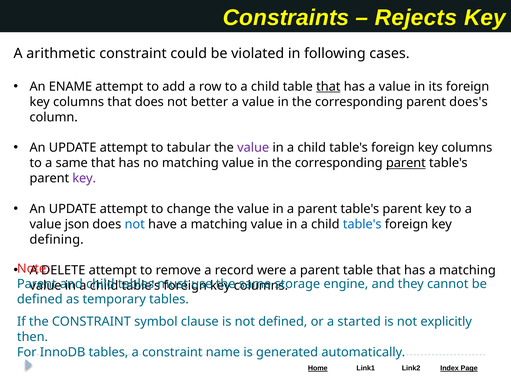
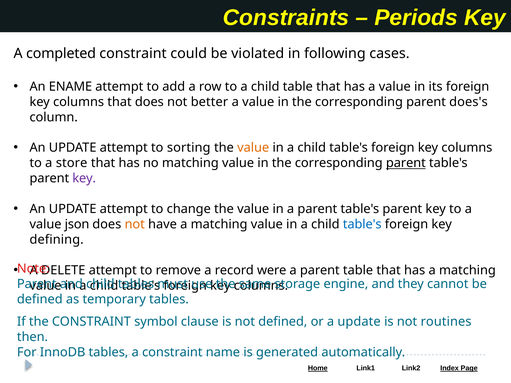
Rejects: Rejects -> Periods (416, 18)
arithmetic: arithmetic -> completed (61, 53)
that underline: present -> none (328, 87)
tabular: tabular -> sorting (189, 148)
value colour: purple -> orange (253, 148)
a same: same -> store (72, 163)
not colour: blue -> orange (135, 225)
a started: started -> update (359, 322)
explicitly: explicitly -> routines (446, 322)
